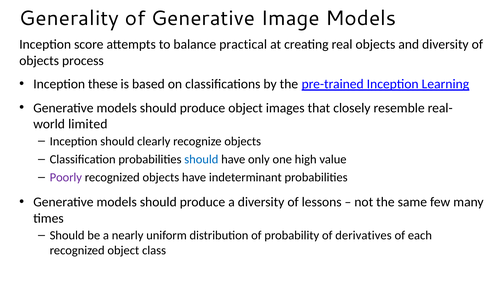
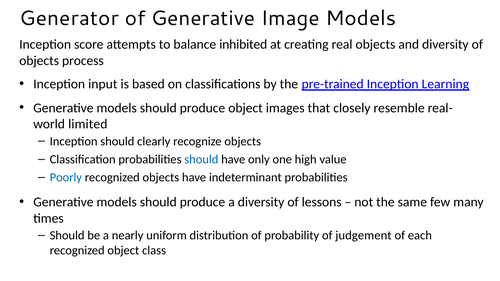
Generality: Generality -> Generator (69, 18)
practical: practical -> inhibited (243, 44)
these: these -> input (103, 84)
Poorly colour: purple -> blue (66, 178)
derivatives: derivatives -> judgement (363, 236)
